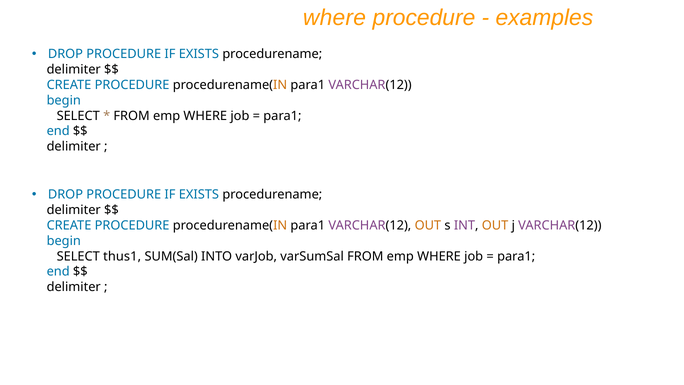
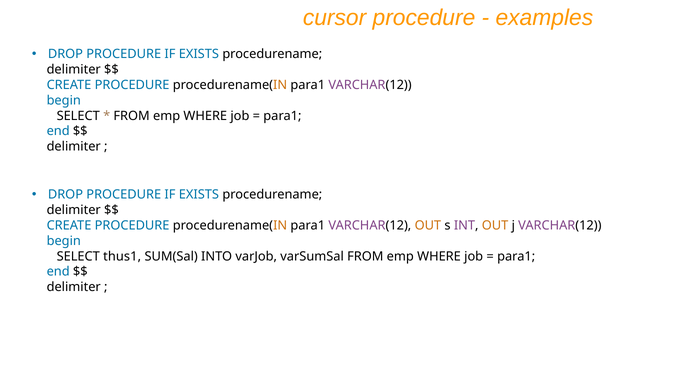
where: where -> cursor (335, 18)
